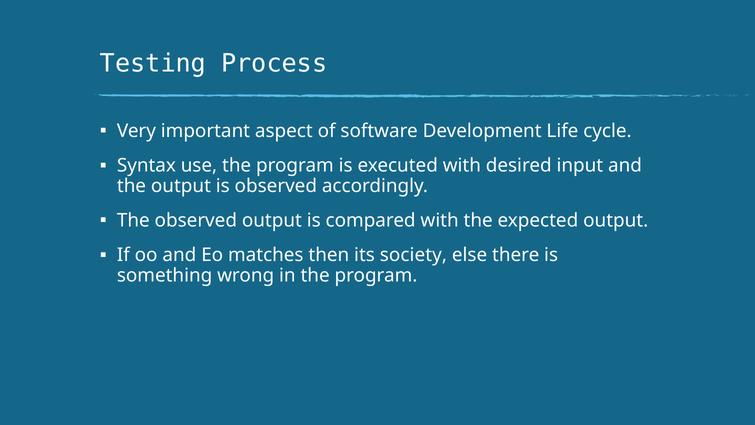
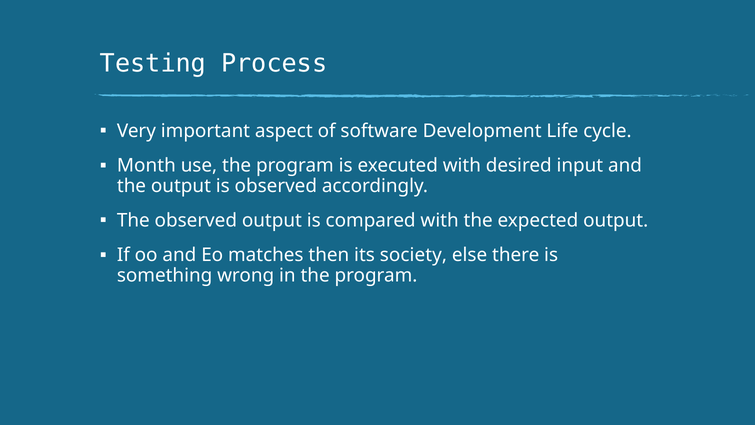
Syntax: Syntax -> Month (146, 165)
